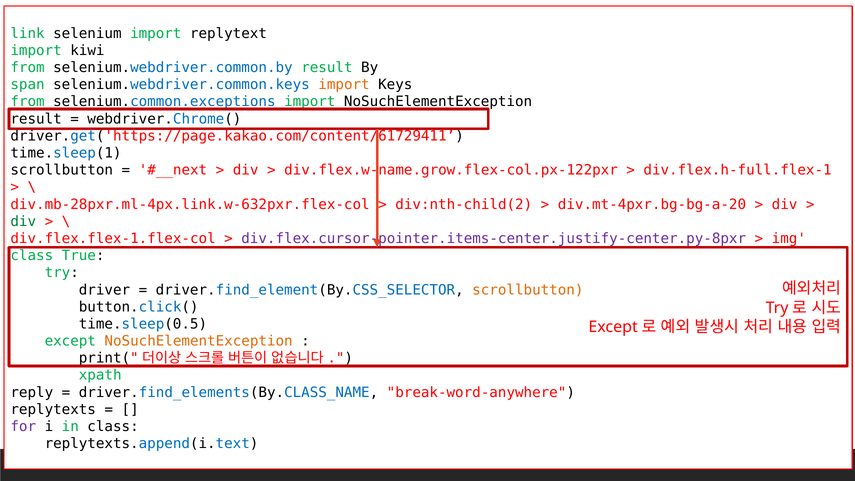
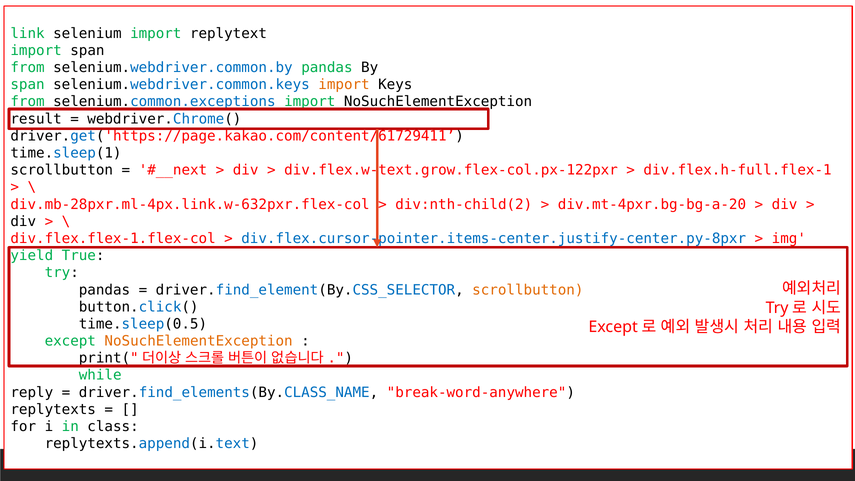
import kiwi: kiwi -> span (87, 50)
selenium.webdriver.common.by result: result -> pandas (327, 68)
div.flex.w-name.grow.flex-col.px-122pxr: div.flex.w-name.grow.flex-col.px-122pxr -> div.flex.w-text.grow.flex-col.px-122pxr (451, 170)
div colour: green -> black (23, 221)
div.flex.cursor-pointer.items-center.justify-center.py-8pxr colour: purple -> blue (494, 238)
class: class -> yield (32, 256)
driver: driver -> pandas (104, 290)
xpath: xpath -> while (100, 375)
for colour: purple -> black (23, 426)
